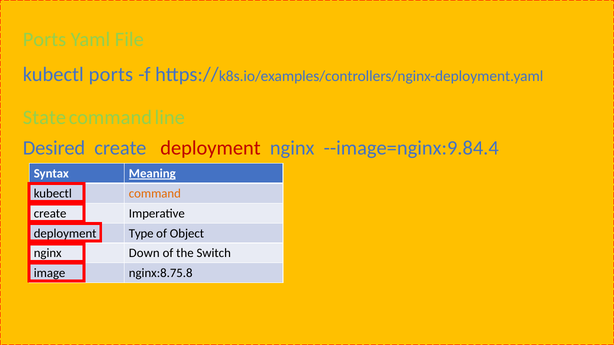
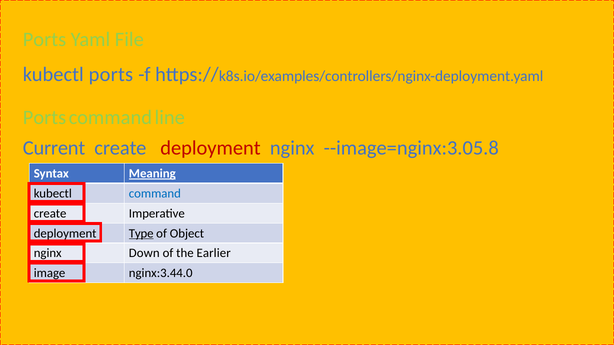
State: State -> Ports (44, 118)
Desired: Desired -> Current (54, 148)
--image=nginx:9.84.4: --image=nginx:9.84.4 -> --image=nginx:3.05.8 (411, 148)
command colour: orange -> blue (155, 194)
Type underline: none -> present (141, 234)
Switch: Switch -> Earlier (214, 254)
nginx:8.75.8: nginx:8.75.8 -> nginx:3.44.0 (161, 274)
